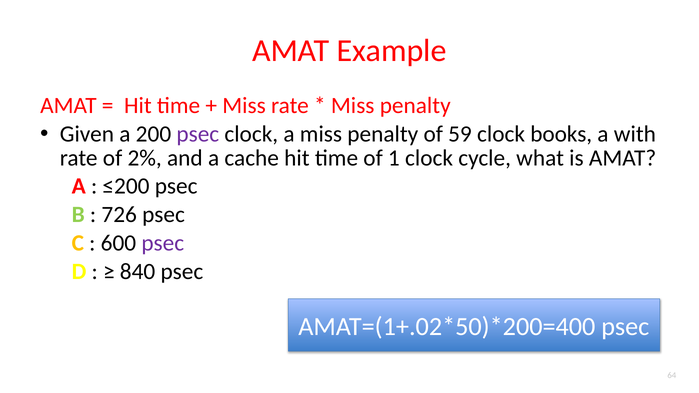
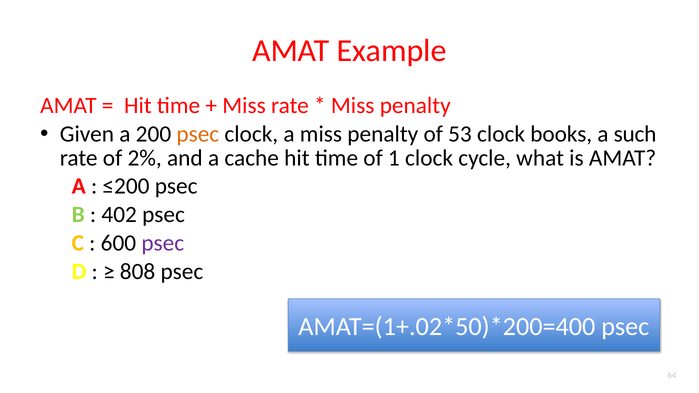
psec colour: purple -> orange (198, 134)
59: 59 -> 53 (460, 134)
with: with -> such (635, 134)
726: 726 -> 402 (119, 215)
840: 840 -> 808 (138, 272)
